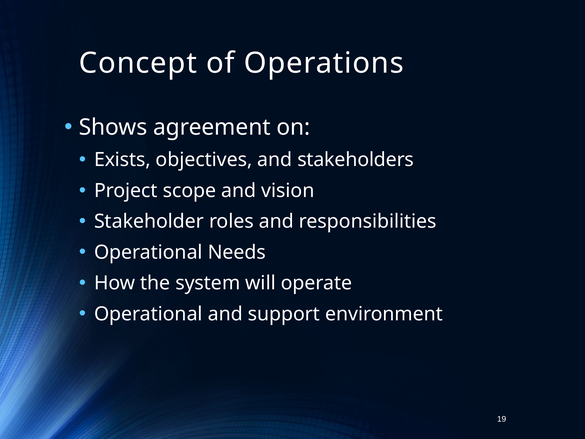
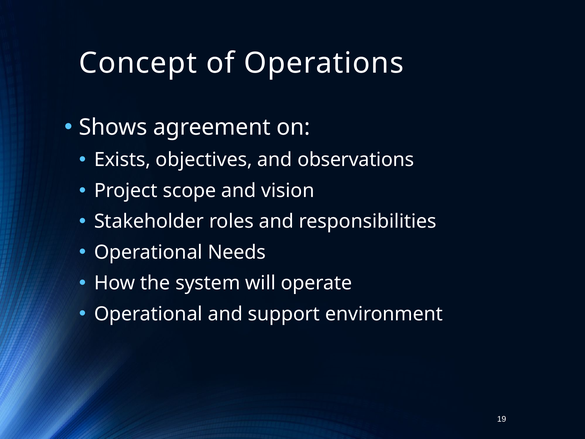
stakeholders: stakeholders -> observations (356, 160)
